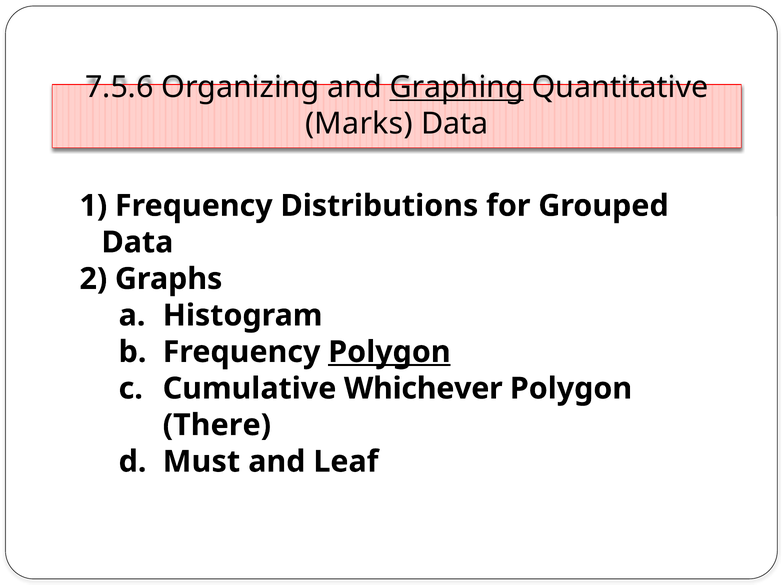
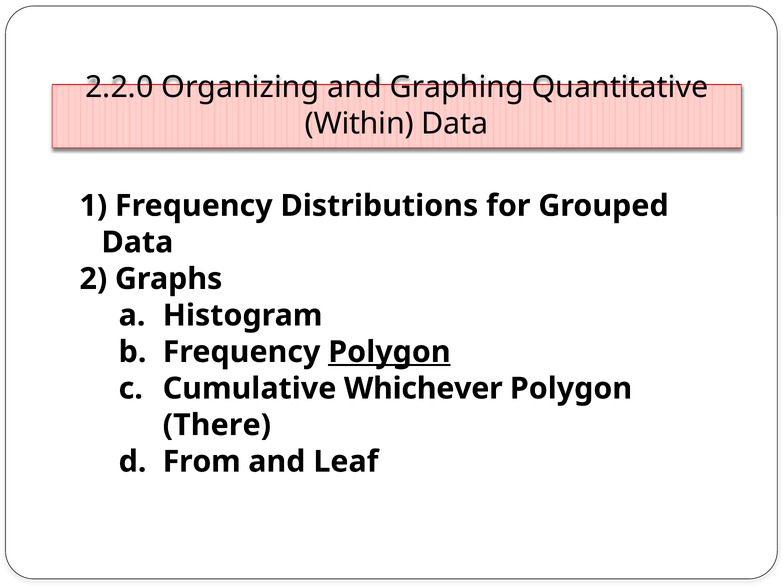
7.5.6: 7.5.6 -> 2.2.0 (119, 87)
Graphing underline: present -> none (457, 87)
Marks: Marks -> Within (359, 124)
Must: Must -> From (202, 462)
